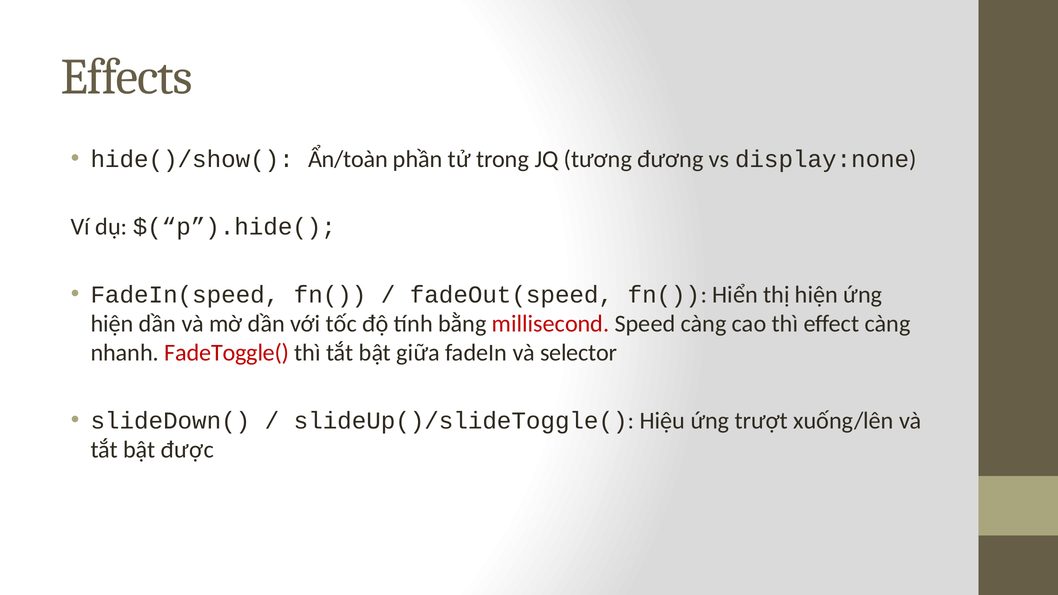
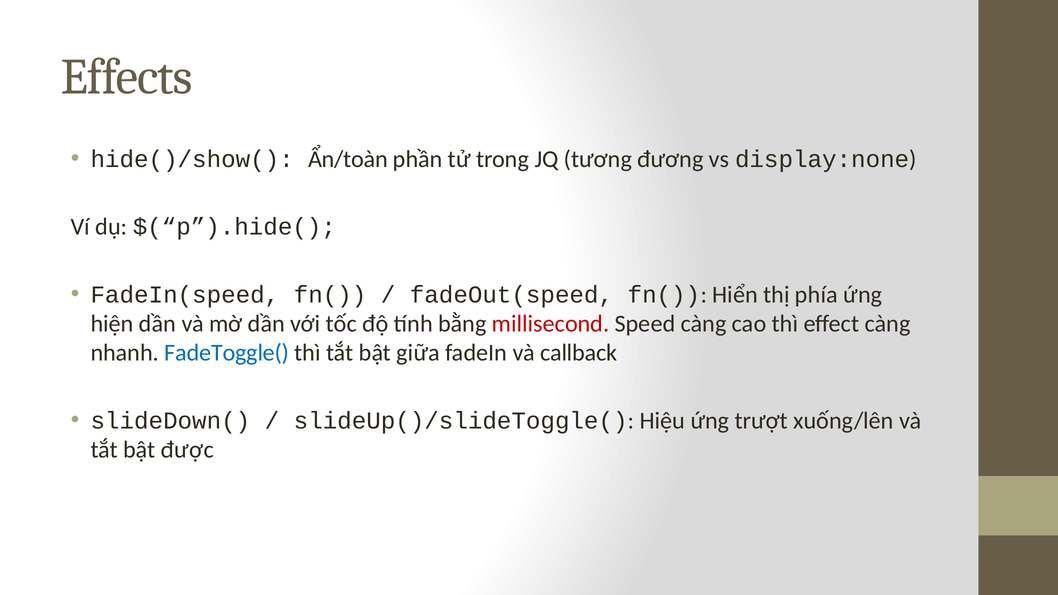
thị hiện: hiện -> phía (816, 295)
FadeToggle( colour: red -> blue (227, 353)
selector: selector -> callback (579, 353)
